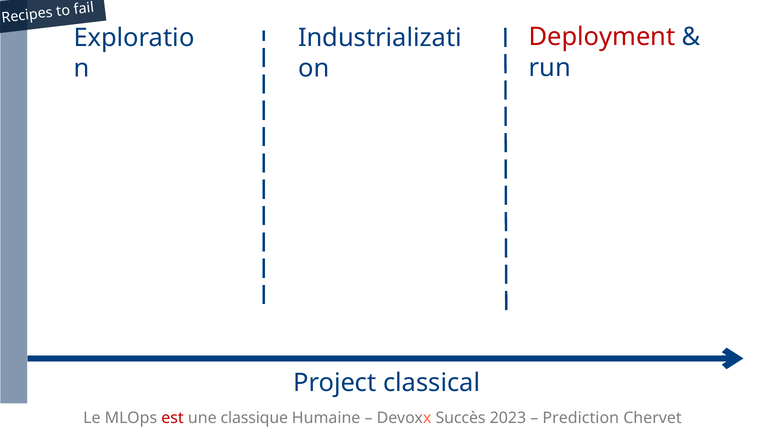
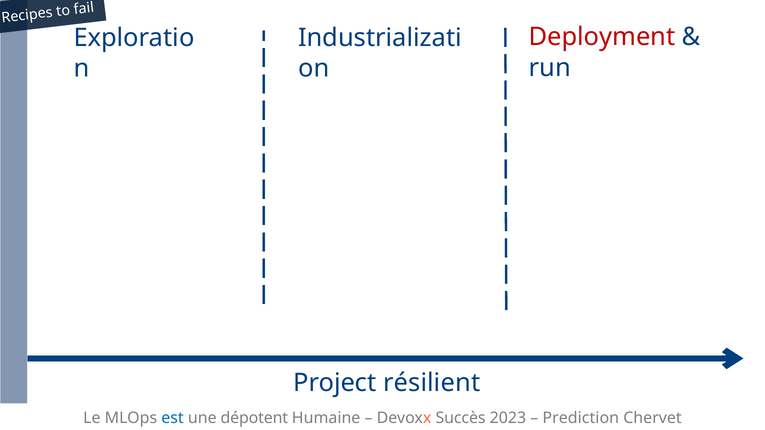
classical: classical -> résilient (432, 383)
est colour: red -> blue (173, 418)
classique: classique -> dépotent (254, 418)
